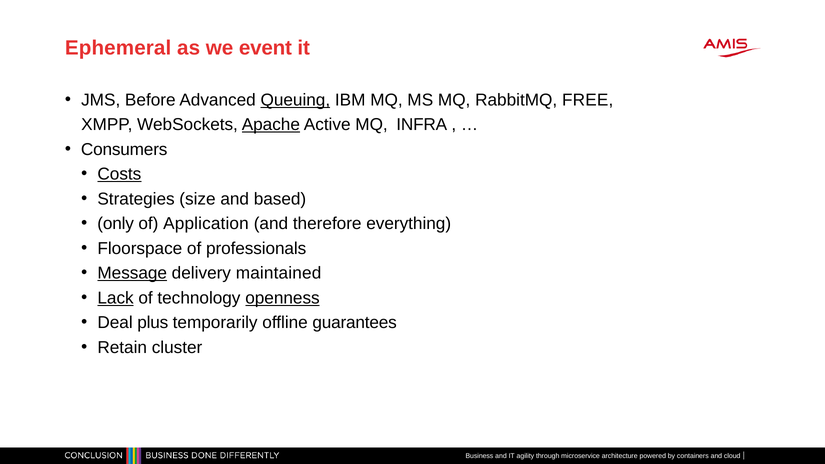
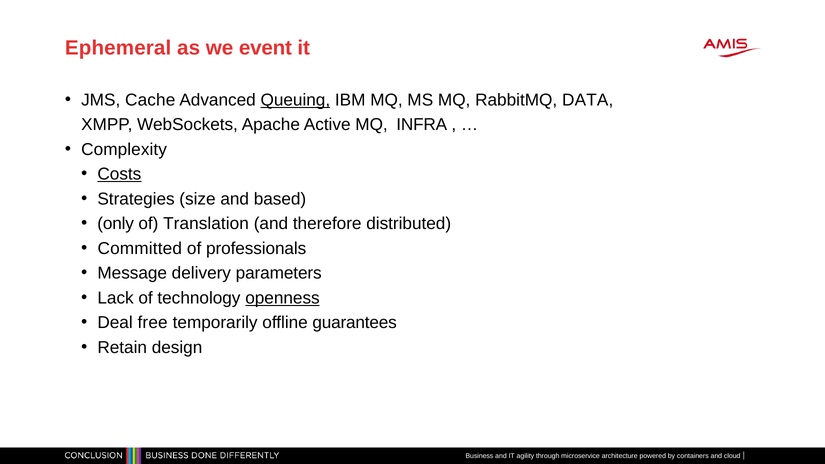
Before: Before -> Cache (150, 100)
FREE: FREE -> DATA (588, 100)
Apache underline: present -> none (271, 125)
Consumers: Consumers -> Complexity (124, 150)
Application: Application -> Translation (206, 224)
everything: everything -> distributed (409, 224)
Floorspace: Floorspace -> Committed (140, 249)
Message underline: present -> none (132, 273)
maintained: maintained -> parameters (279, 273)
Lack underline: present -> none (116, 298)
plus: plus -> free (153, 323)
cluster: cluster -> design (177, 348)
